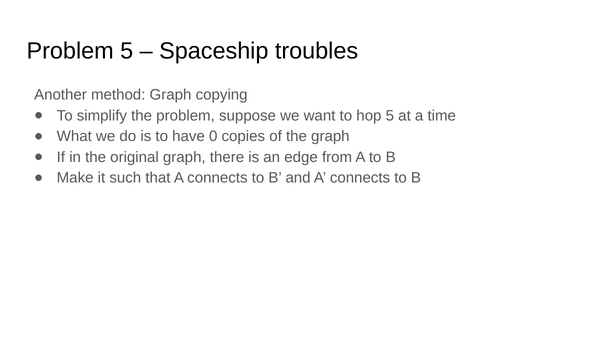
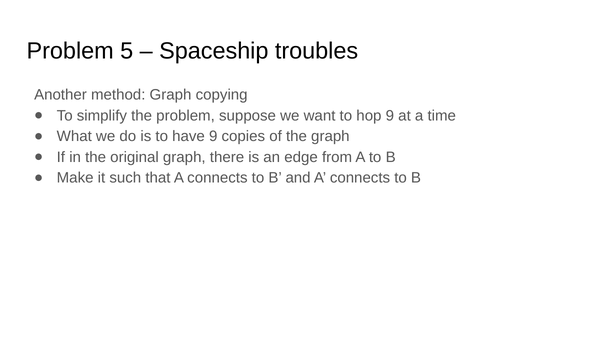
hop 5: 5 -> 9 (390, 116)
have 0: 0 -> 9 (213, 136)
